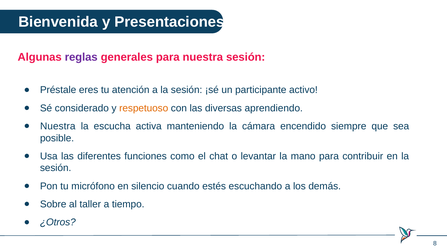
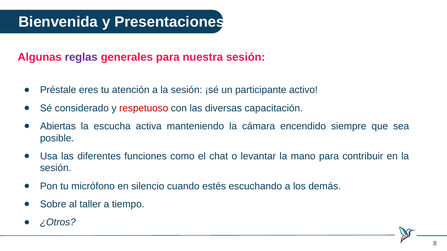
respetuoso colour: orange -> red (144, 108)
aprendiendo: aprendiendo -> capacitación (274, 108)
Nuestra: Nuestra -> Abiertas (58, 126)
